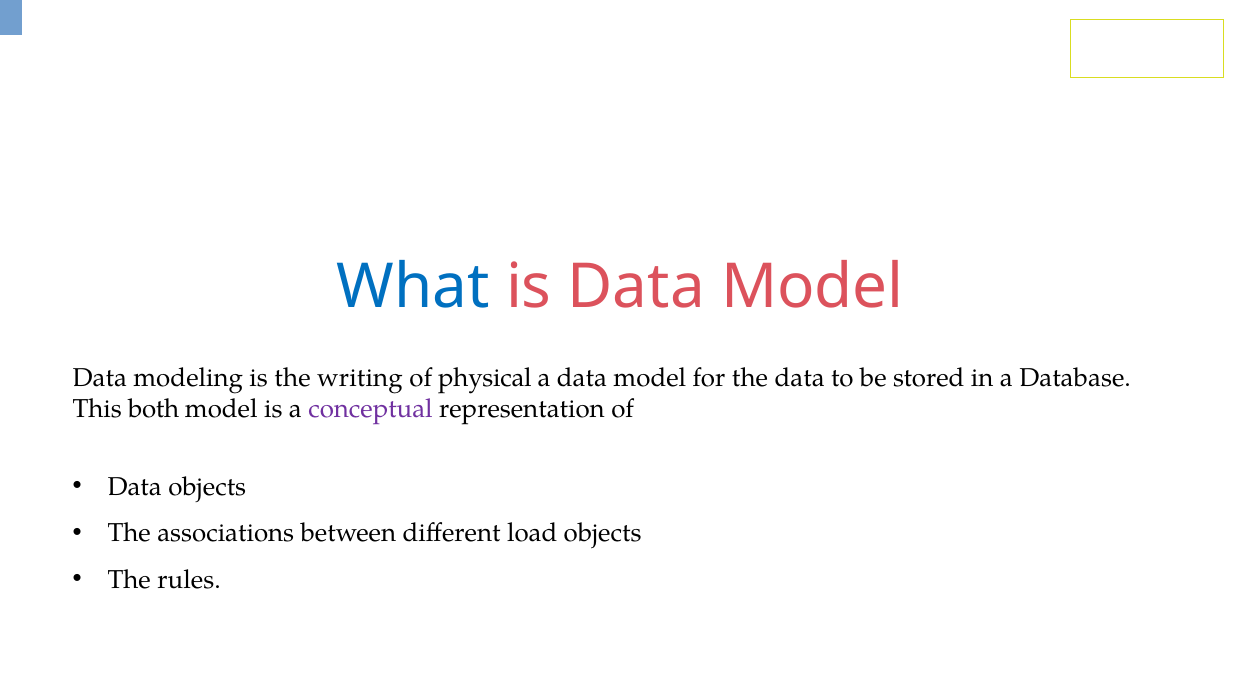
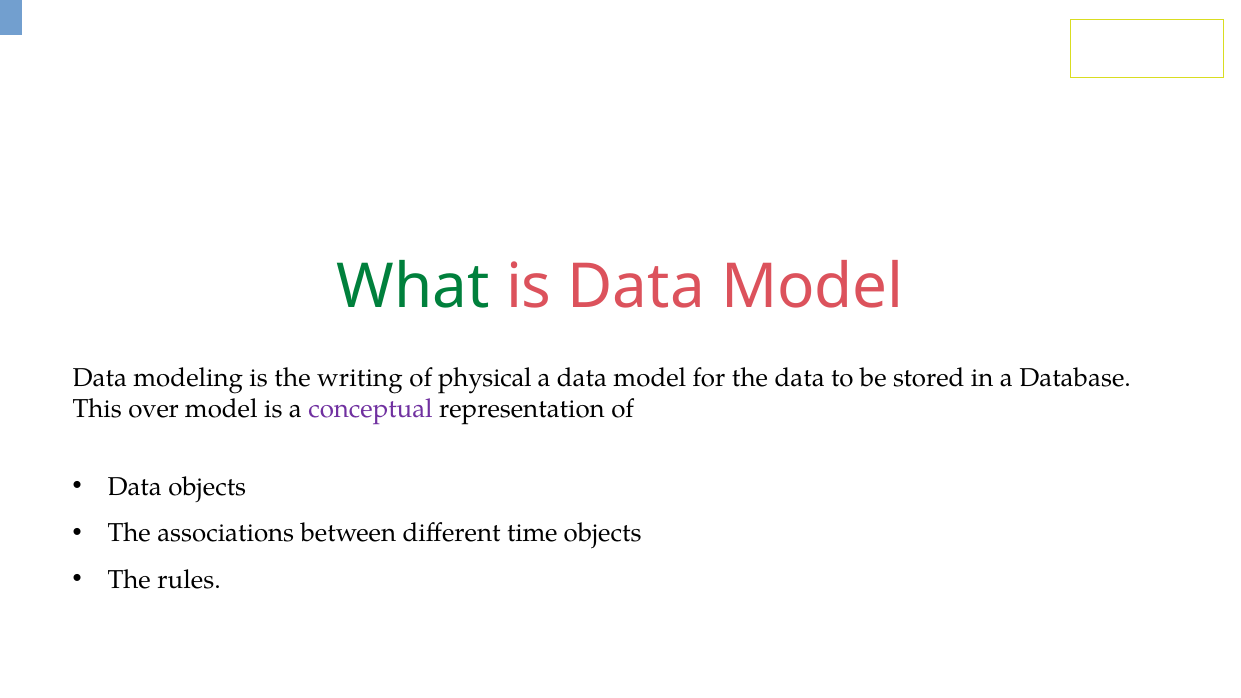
What colour: blue -> green (413, 287)
both: both -> over (154, 409)
load: load -> time (532, 533)
